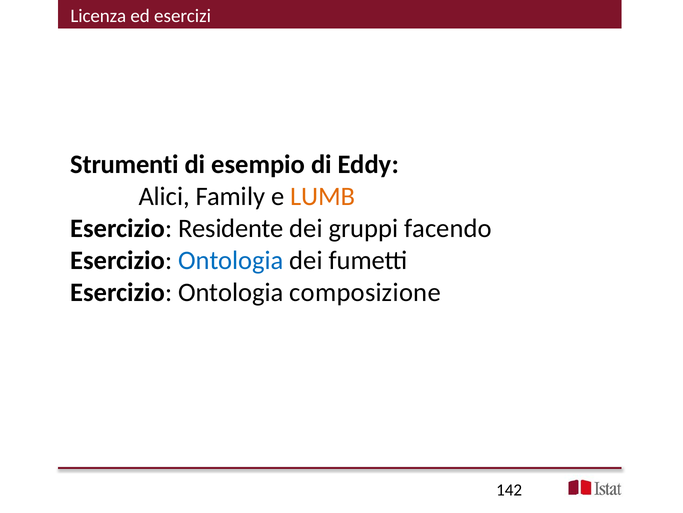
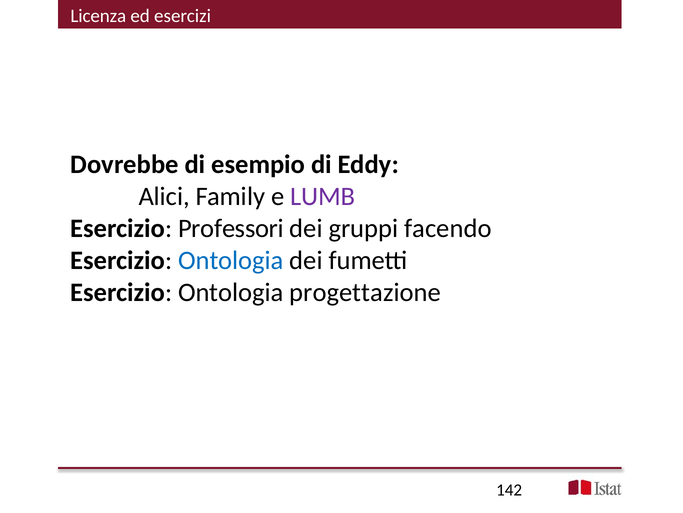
Strumenti: Strumenti -> Dovrebbe (125, 164)
LUMB colour: orange -> purple (323, 196)
Residente: Residente -> Professori (231, 228)
composizione: composizione -> progettazione (365, 292)
